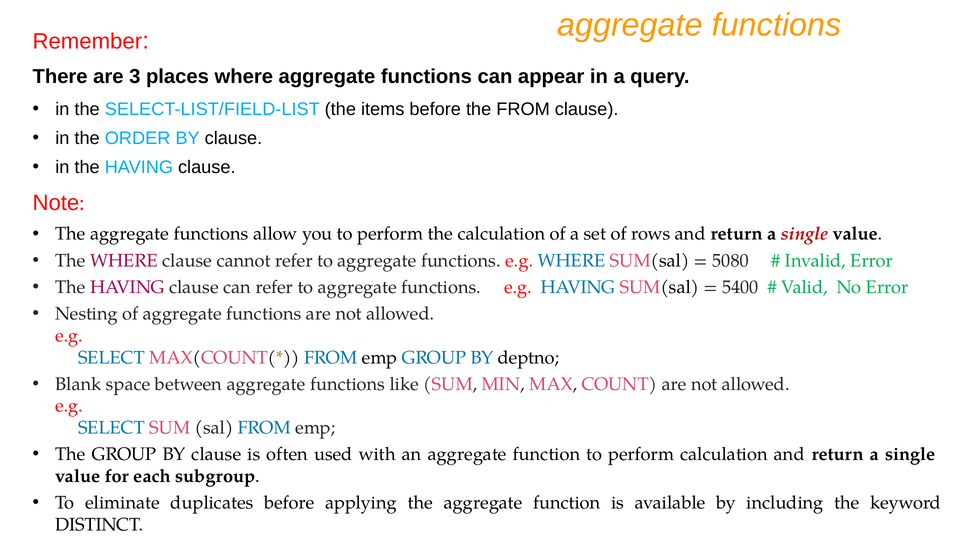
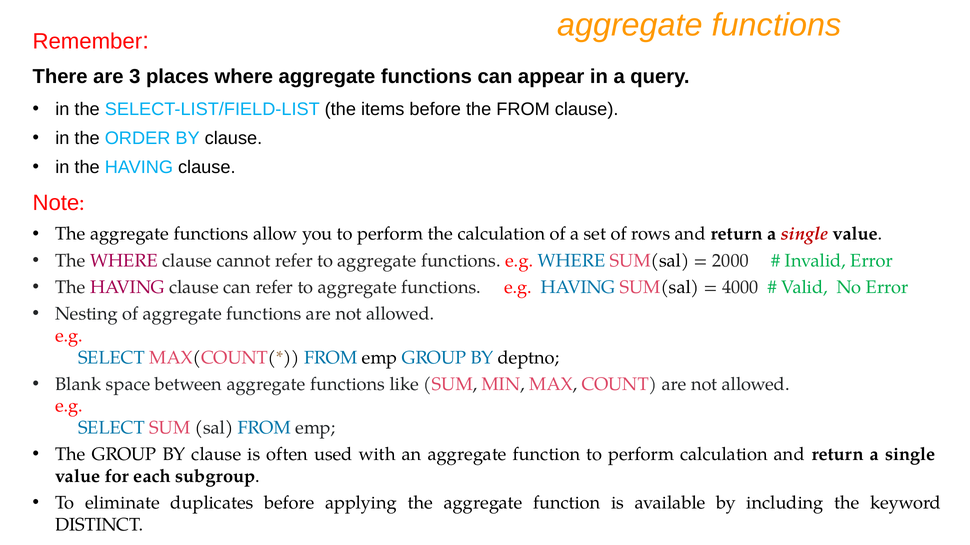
5080: 5080 -> 2000 (731, 261)
5400: 5400 -> 4000 (740, 288)
